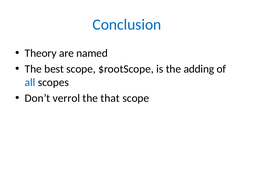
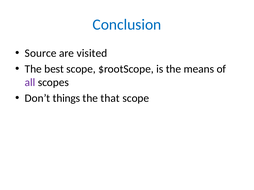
Theory: Theory -> Source (41, 53)
named: named -> visited (92, 53)
adding: adding -> means (199, 69)
all colour: blue -> purple (30, 83)
verrol: verrol -> things (66, 98)
